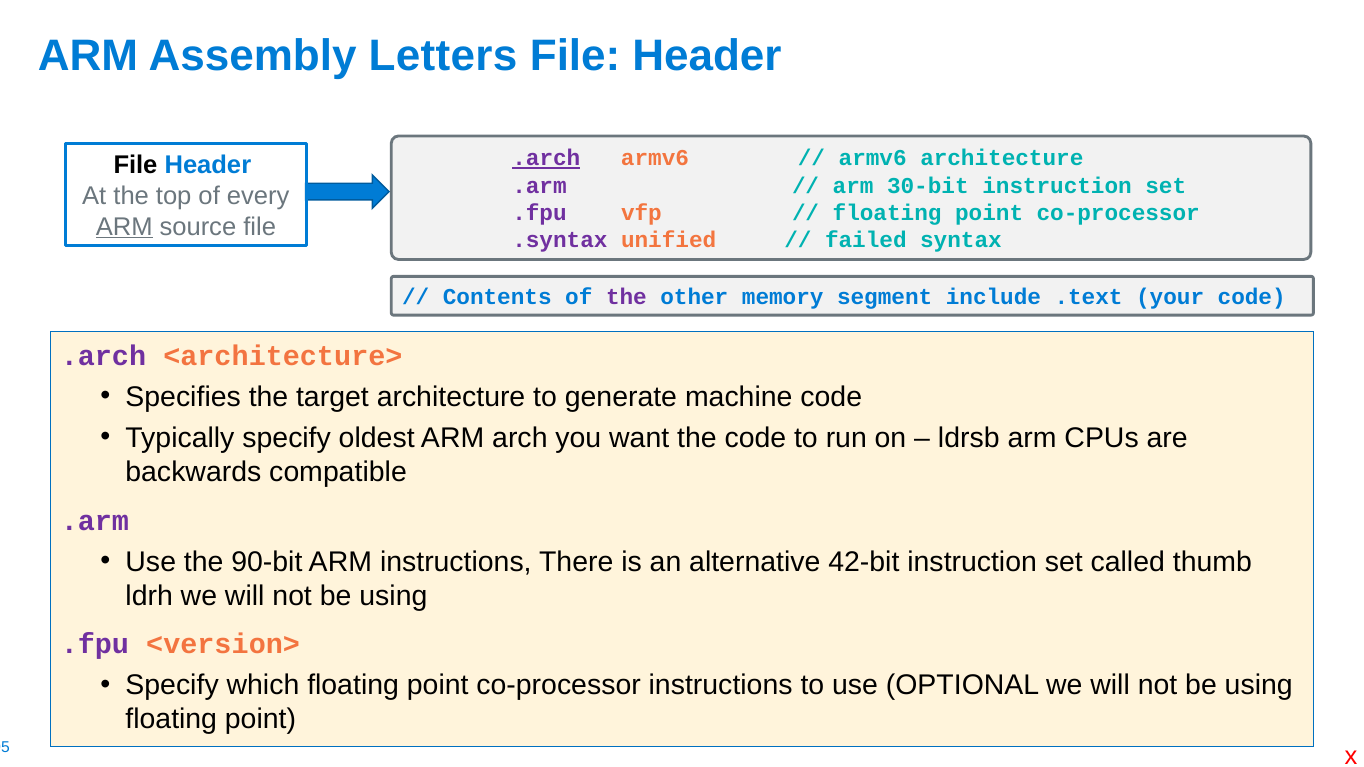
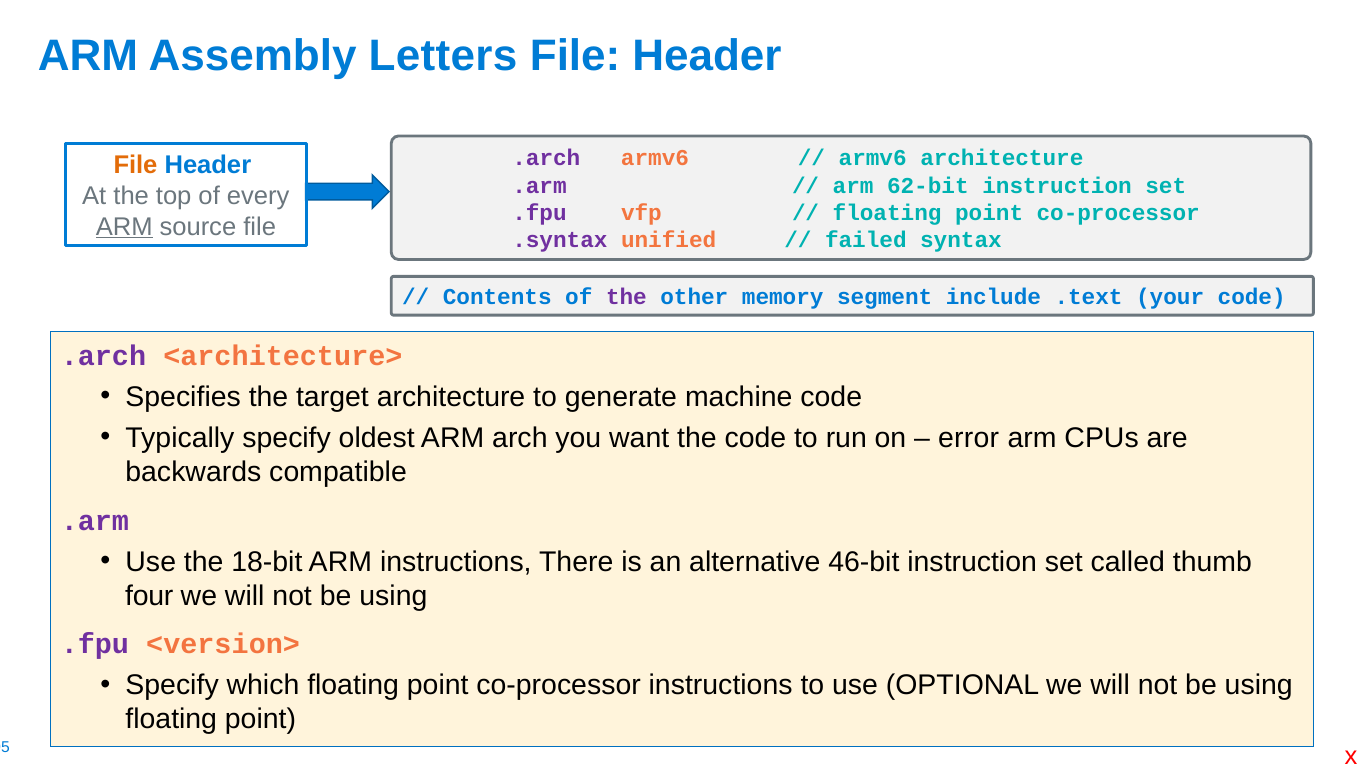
.arch underline: present -> none (546, 158)
File colour: black -> orange (136, 165)
30-bit: 30-bit -> 62-bit (928, 186)
ldrsb: ldrsb -> error (969, 438)
90-bit: 90-bit -> 18-bit (267, 562)
42-bit: 42-bit -> 46-bit (864, 562)
ldrh: ldrh -> four (149, 596)
